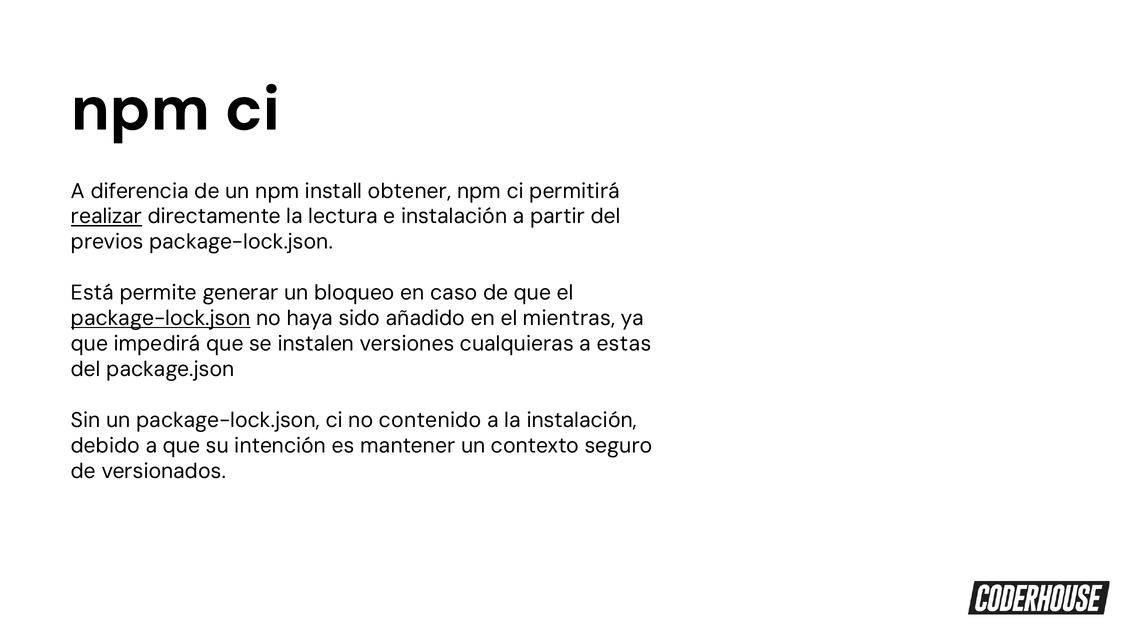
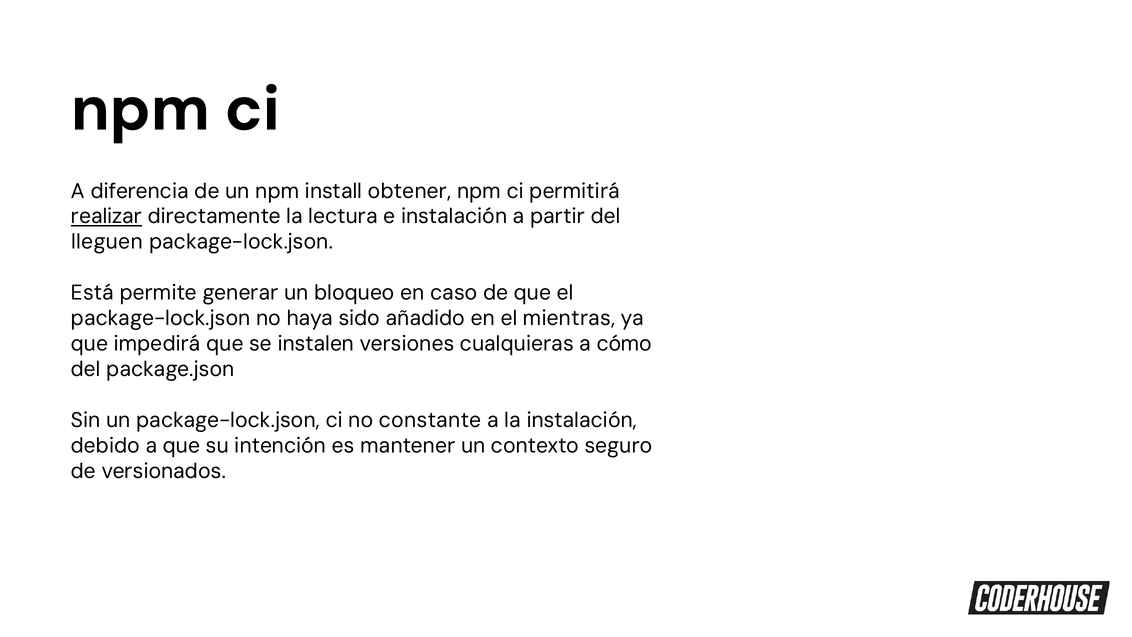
previos: previos -> lleguen (107, 242)
package-lock.json underline: present -> none (161, 318)
estas: estas -> cómo (624, 344)
contenido: contenido -> constante (430, 420)
